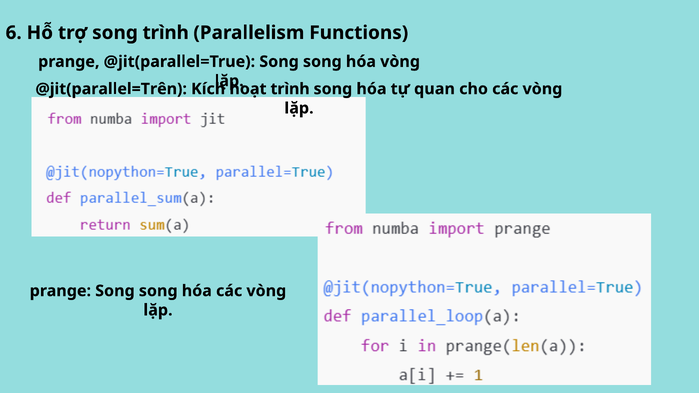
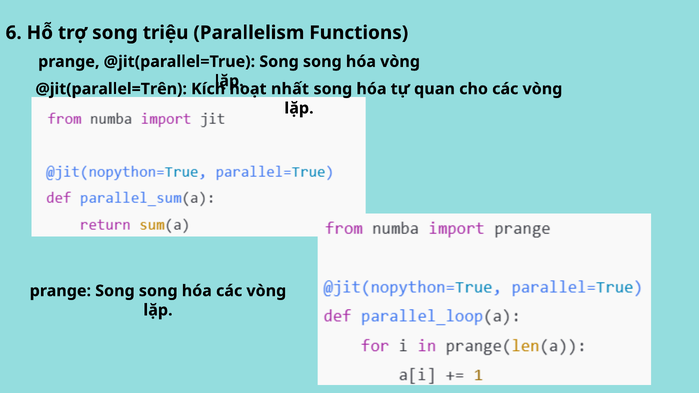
song trình: trình -> triệu (166, 33)
hoạt trình: trình -> nhất (290, 89)
